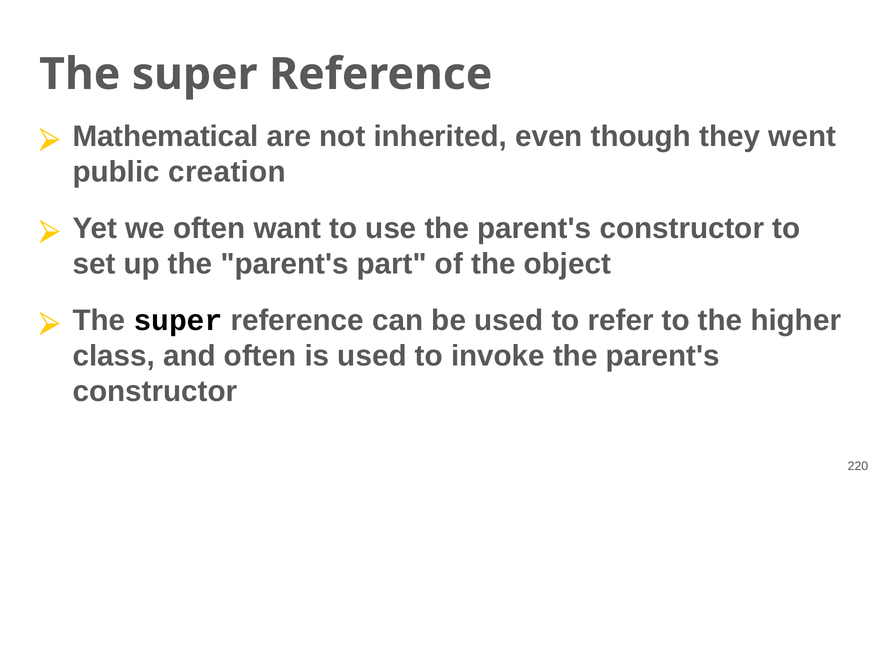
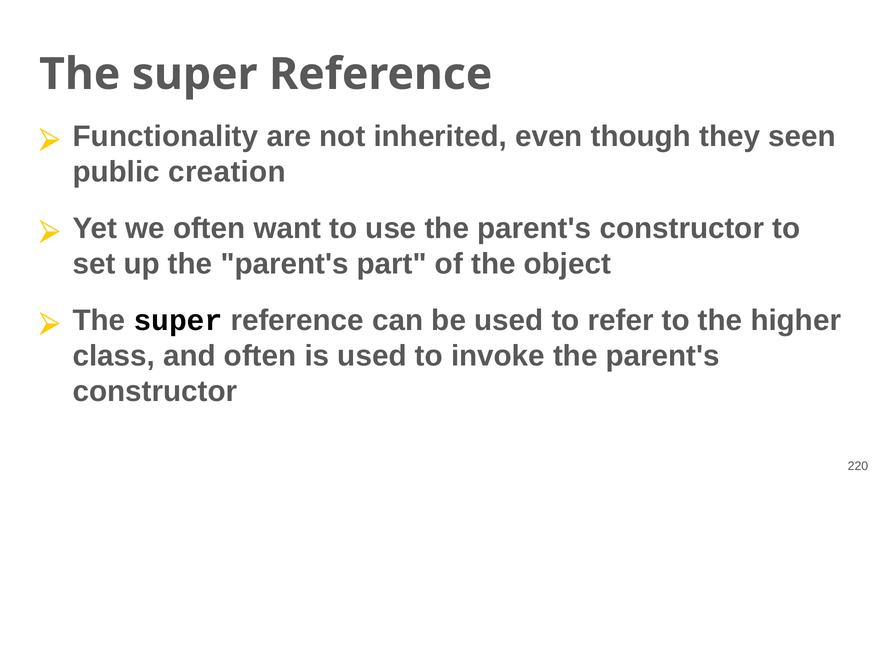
Mathematical: Mathematical -> Functionality (165, 136)
went: went -> seen (802, 136)
